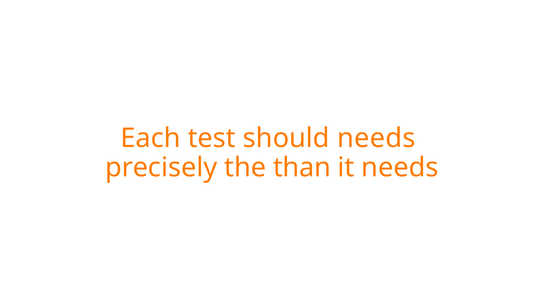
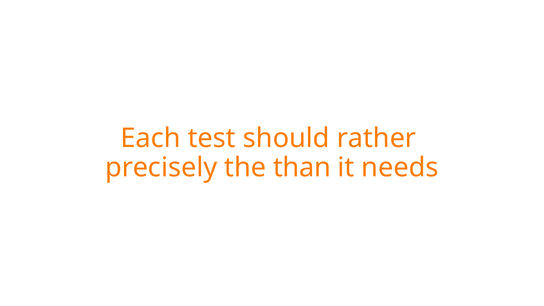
should needs: needs -> rather (376, 138)
